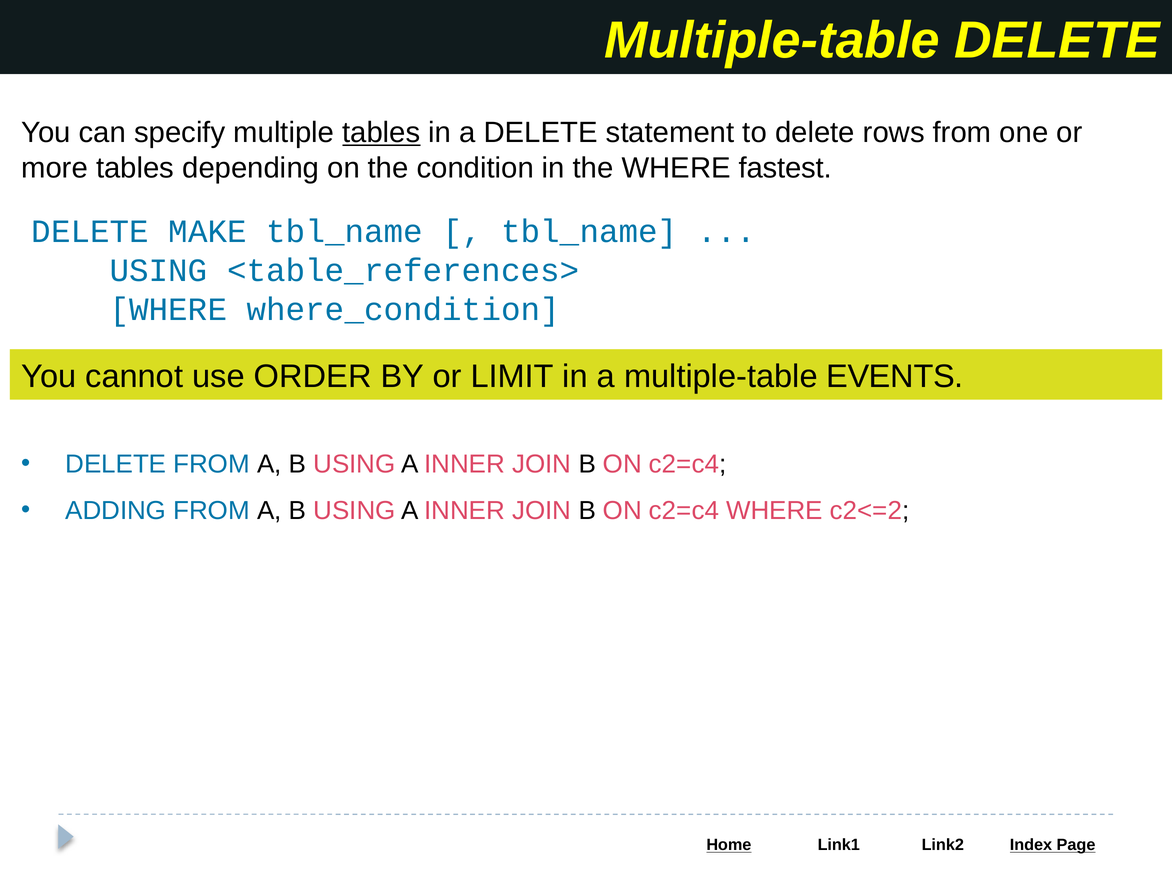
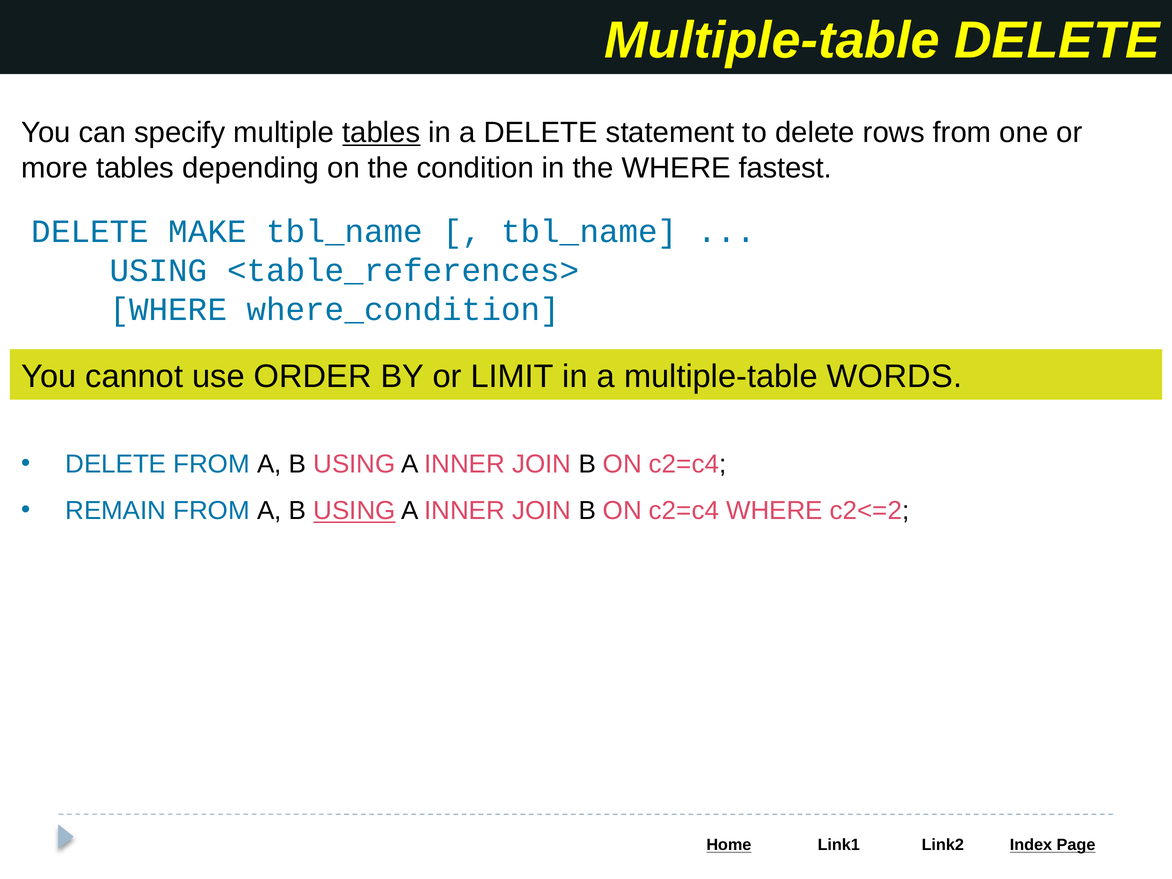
EVENTS: EVENTS -> WORDS (895, 377)
ADDING: ADDING -> REMAIN (116, 511)
USING underline: none -> present (354, 511)
